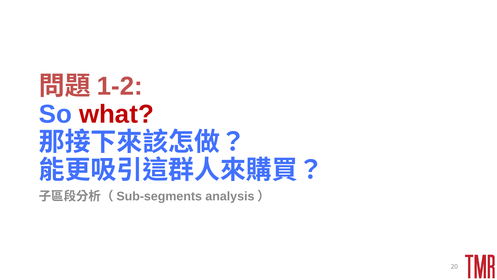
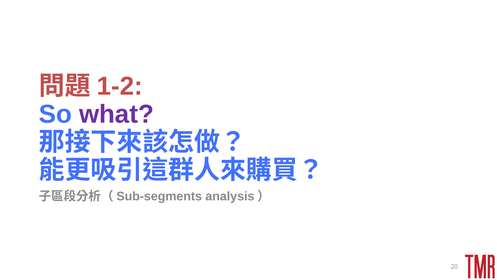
what colour: red -> purple (116, 114)
